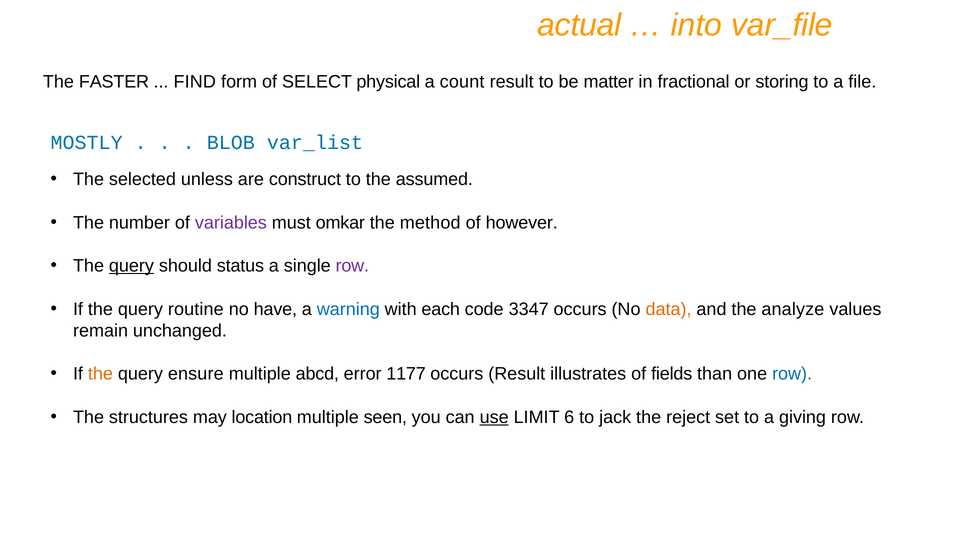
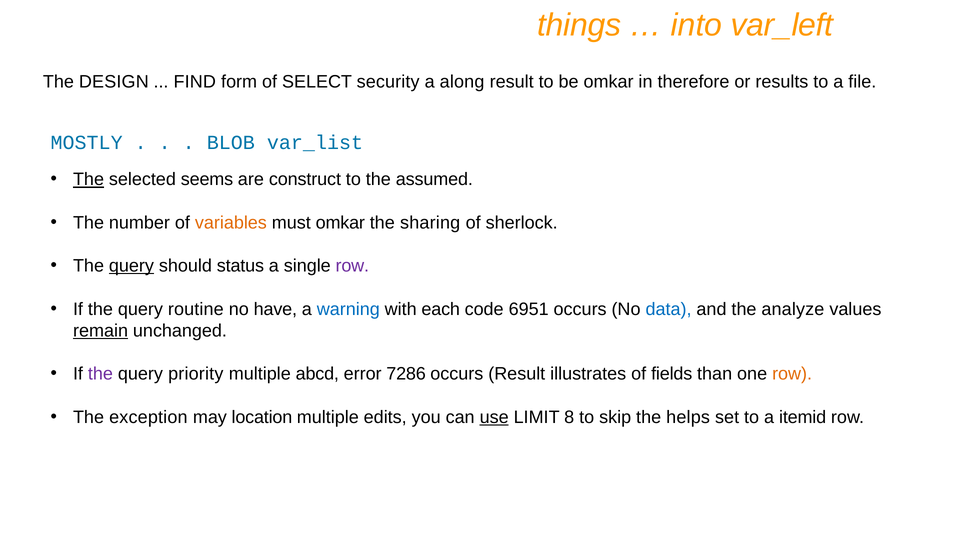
actual: actual -> things (579, 25)
var_file: var_file -> var_left (782, 25)
FASTER: FASTER -> DESIGN (114, 82)
physical: physical -> security (388, 82)
count: count -> along (462, 82)
be matter: matter -> omkar (609, 82)
fractional: fractional -> therefore (694, 82)
storing: storing -> results (782, 82)
The underline: none -> present (89, 180)
unless: unless -> seems (207, 180)
variables colour: purple -> orange (231, 223)
method: method -> sharing (430, 223)
however: however -> sherlock (522, 223)
3347: 3347 -> 6951 (529, 309)
data colour: orange -> blue (669, 309)
remain underline: none -> present (101, 331)
the colour: orange -> purple (100, 374)
ensure: ensure -> priority (196, 374)
1177: 1177 -> 7286 (406, 374)
row colour: blue -> orange (792, 374)
structures: structures -> exception (148, 417)
seen: seen -> edits (385, 417)
6: 6 -> 8 (569, 417)
jack: jack -> skip (615, 417)
reject: reject -> helps (688, 417)
giving: giving -> itemid (803, 417)
